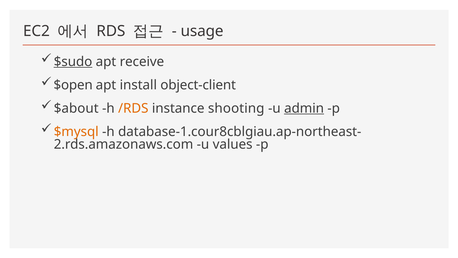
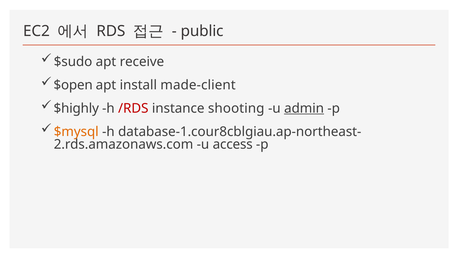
usage: usage -> public (202, 31)
$sudo underline: present -> none (73, 62)
object-client: object-client -> made-client (198, 85)
$about: $about -> $highly (76, 108)
/RDS colour: orange -> red (133, 108)
values: values -> access (233, 144)
